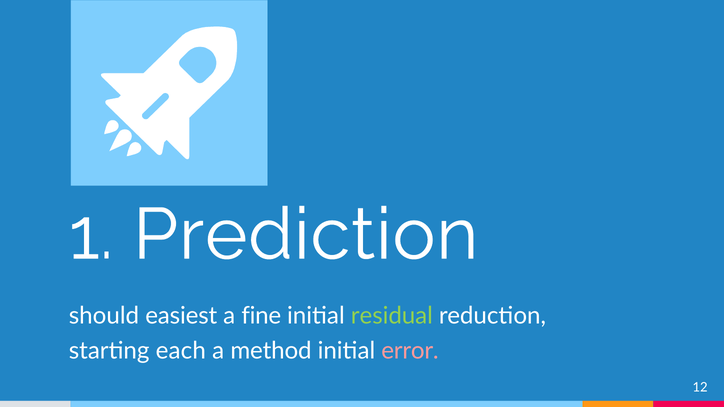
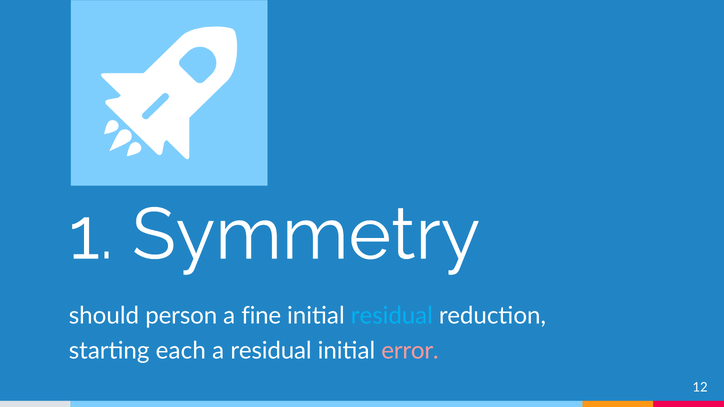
Prediction: Prediction -> Symmetry (306, 235)
easiest: easiest -> person (181, 316)
residual colour: light green -> light blue (392, 316)
a method: method -> residual (271, 351)
